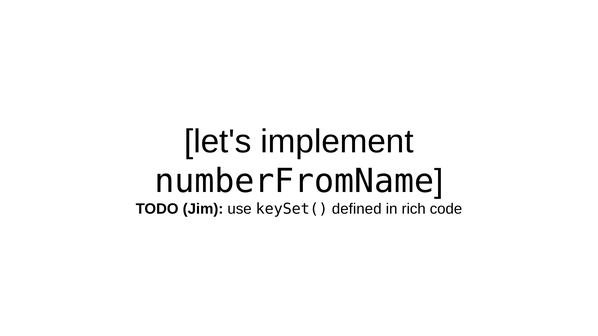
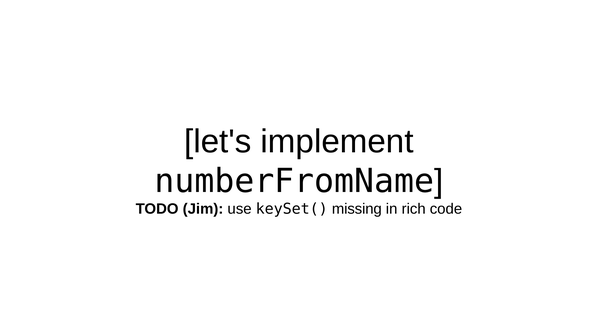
defined: defined -> missing (357, 209)
